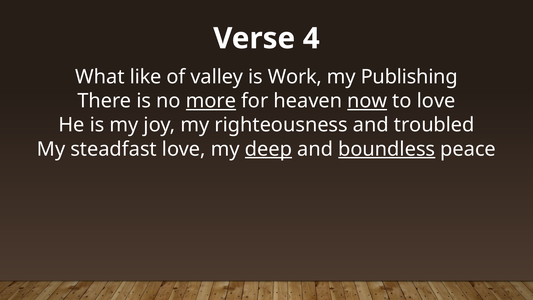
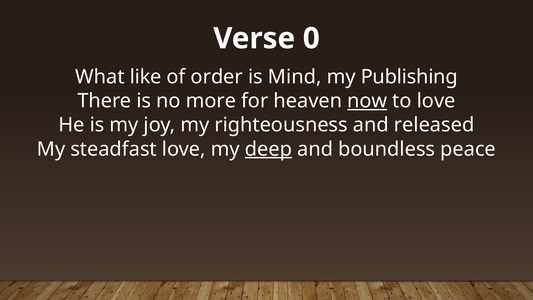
4: 4 -> 0 (311, 38)
valley: valley -> order (217, 77)
Work: Work -> Mind (295, 77)
more underline: present -> none (211, 101)
troubled: troubled -> released (434, 125)
boundless underline: present -> none (387, 149)
